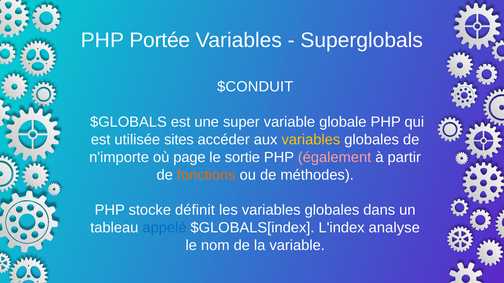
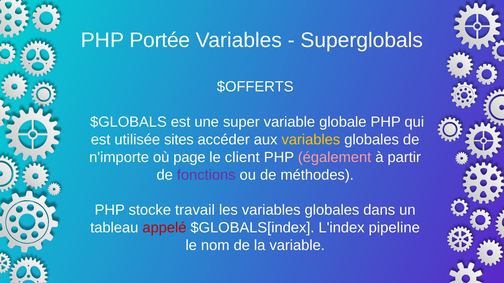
$CONDUIT: $CONDUIT -> $OFFERTS (255, 87)
sortie: sortie -> client (242, 158)
fonctions colour: orange -> purple (206, 175)
définit: définit -> travail (195, 211)
appelé colour: blue -> red (164, 228)
analyse: analyse -> pipeline (394, 228)
